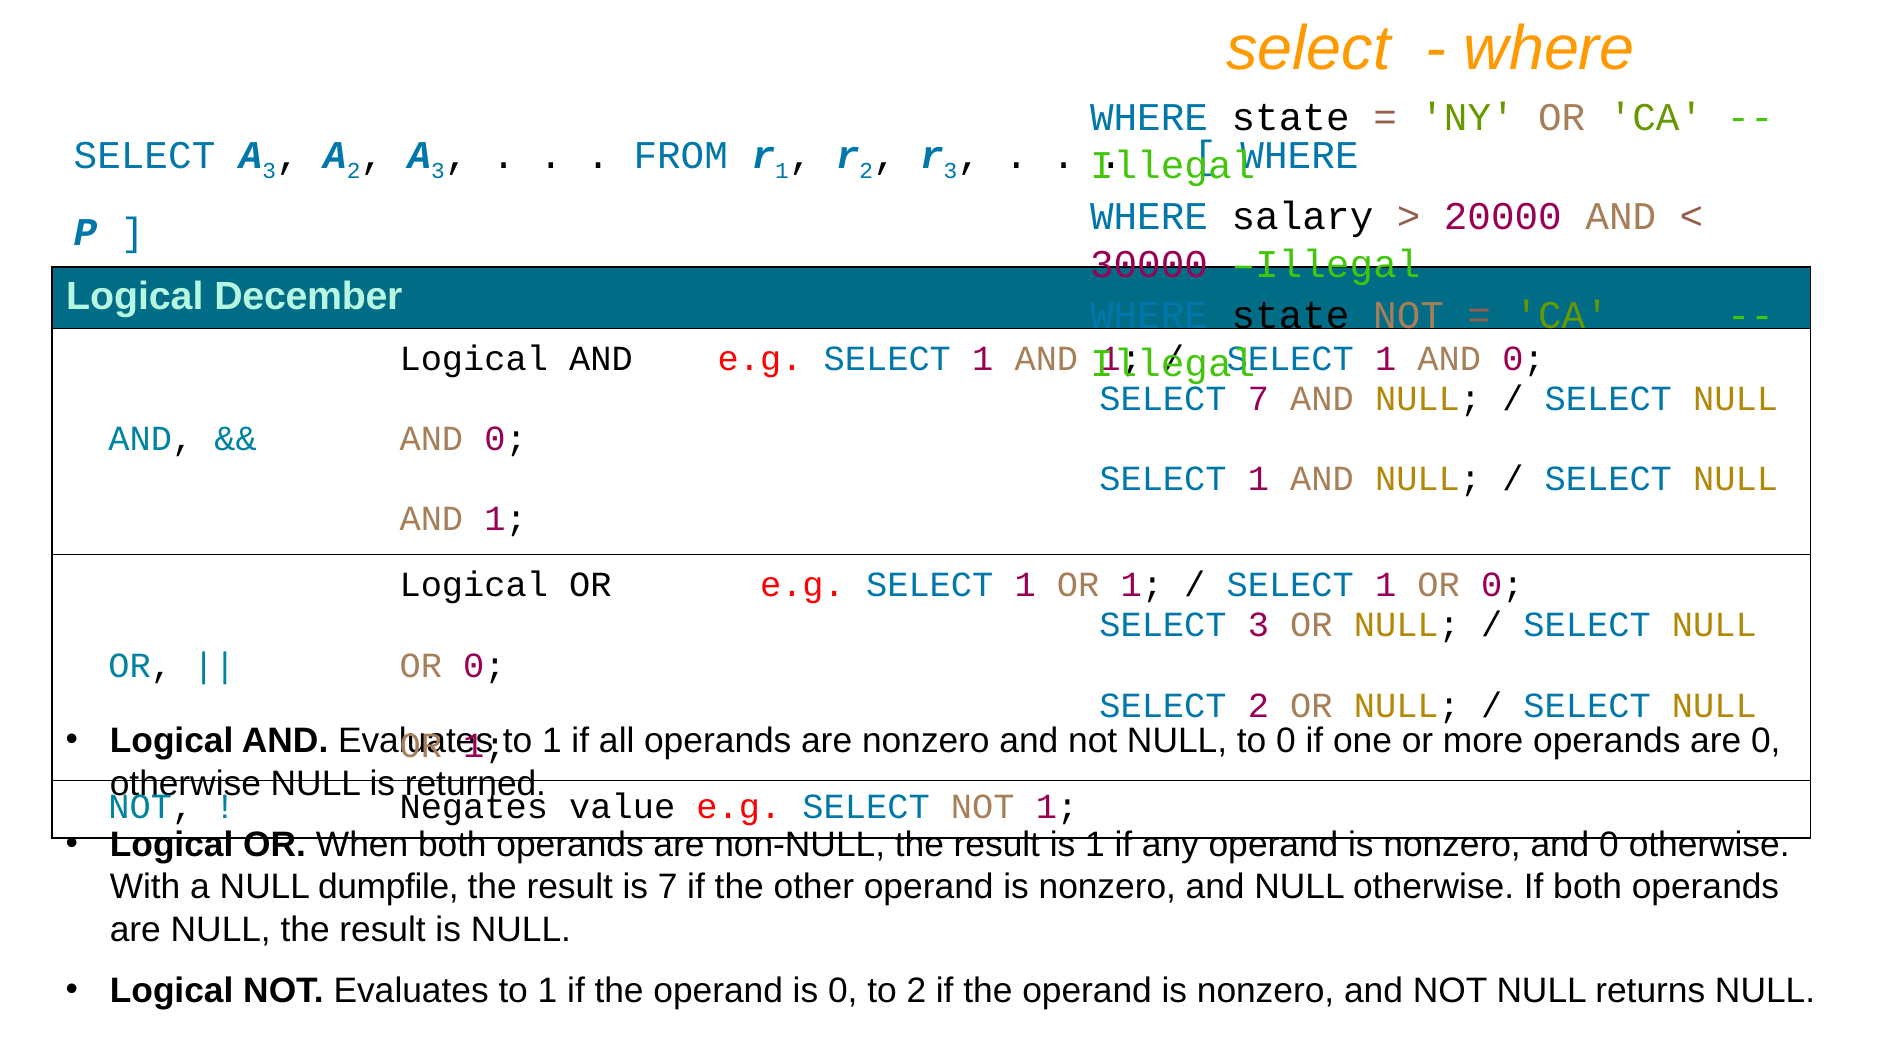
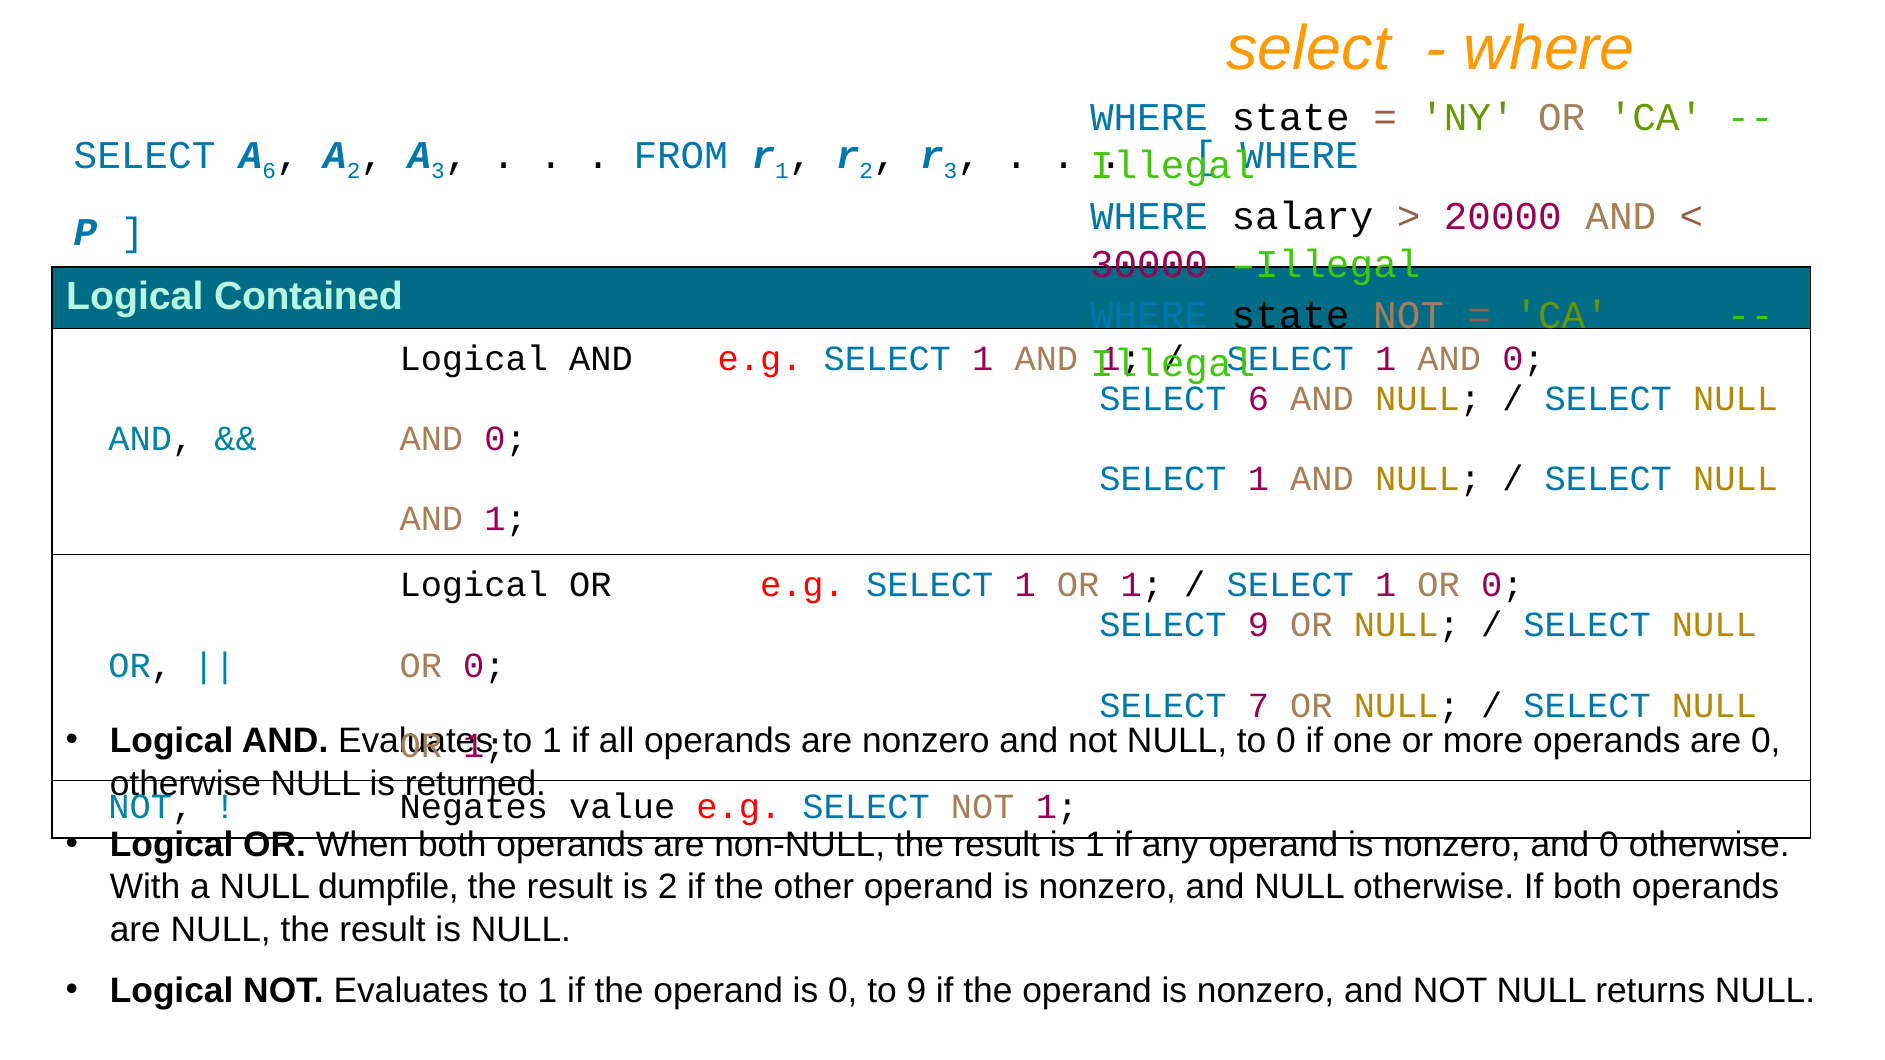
SELECT A 3: 3 -> 6 (269, 171)
December: December -> Contained (308, 297)
SELECT 7: 7 -> 6 (1258, 399)
SELECT 3: 3 -> 9 (1258, 625)
SELECT 2: 2 -> 7 (1258, 706)
is 7: 7 -> 2 (668, 887)
to 2: 2 -> 9 (916, 991)
